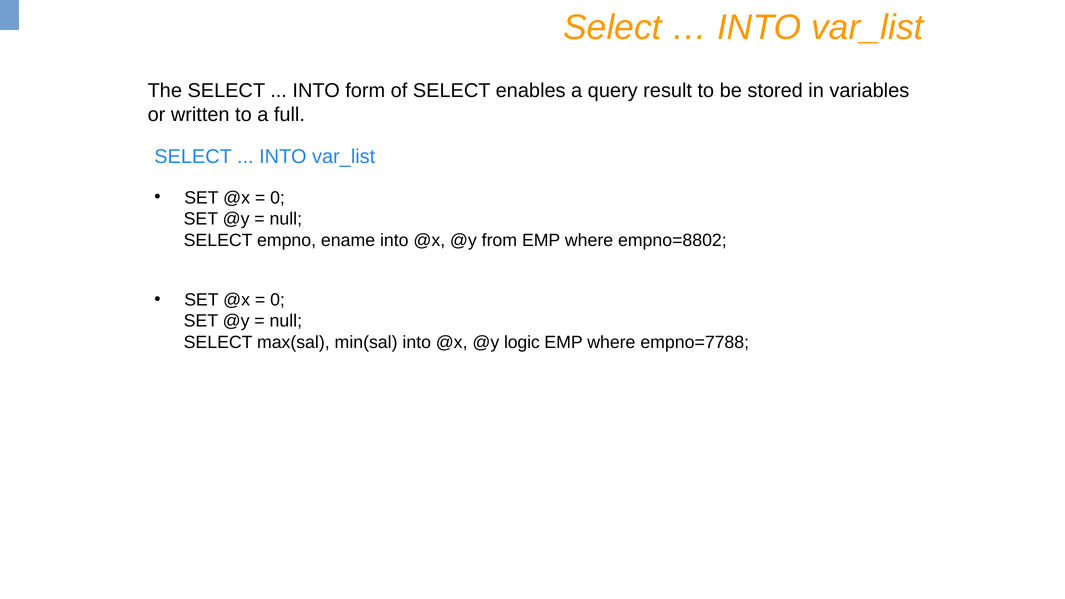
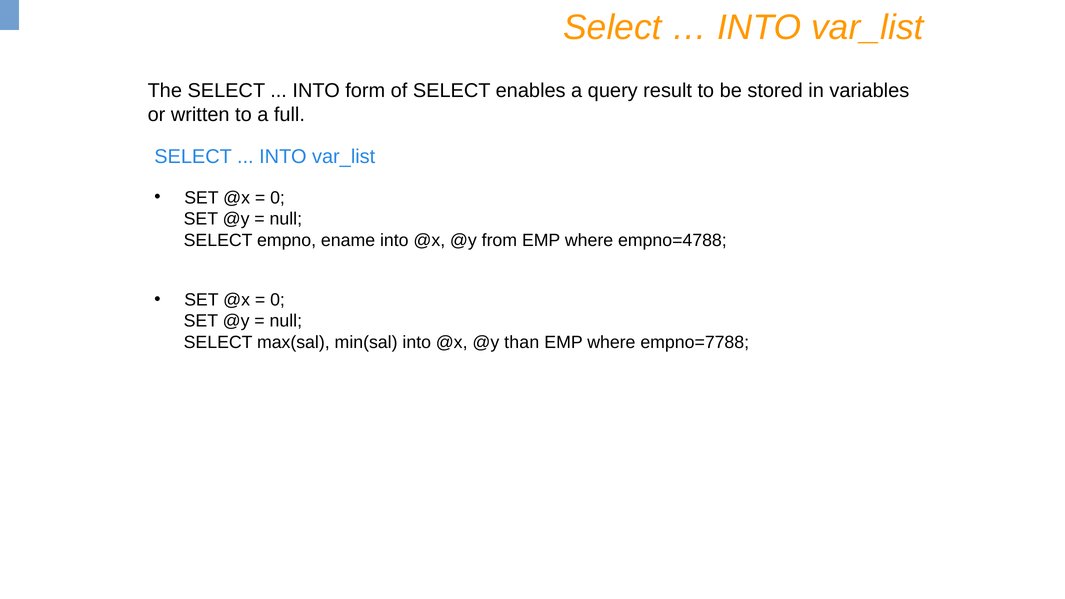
empno=8802: empno=8802 -> empno=4788 (672, 240)
logic: logic -> than (522, 342)
